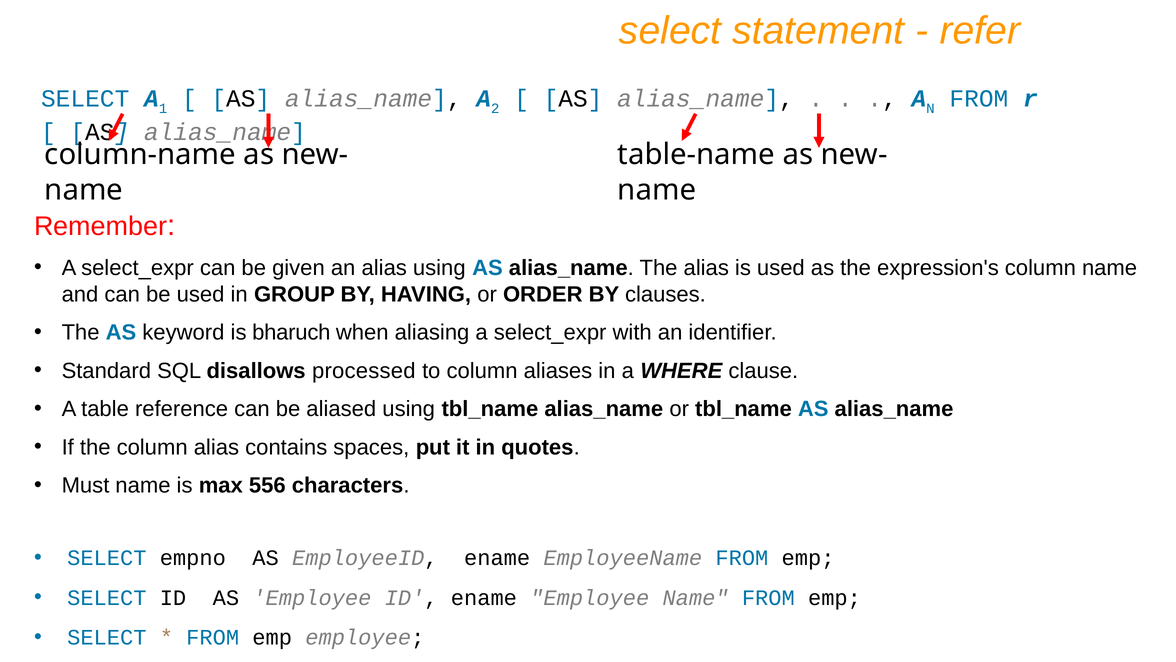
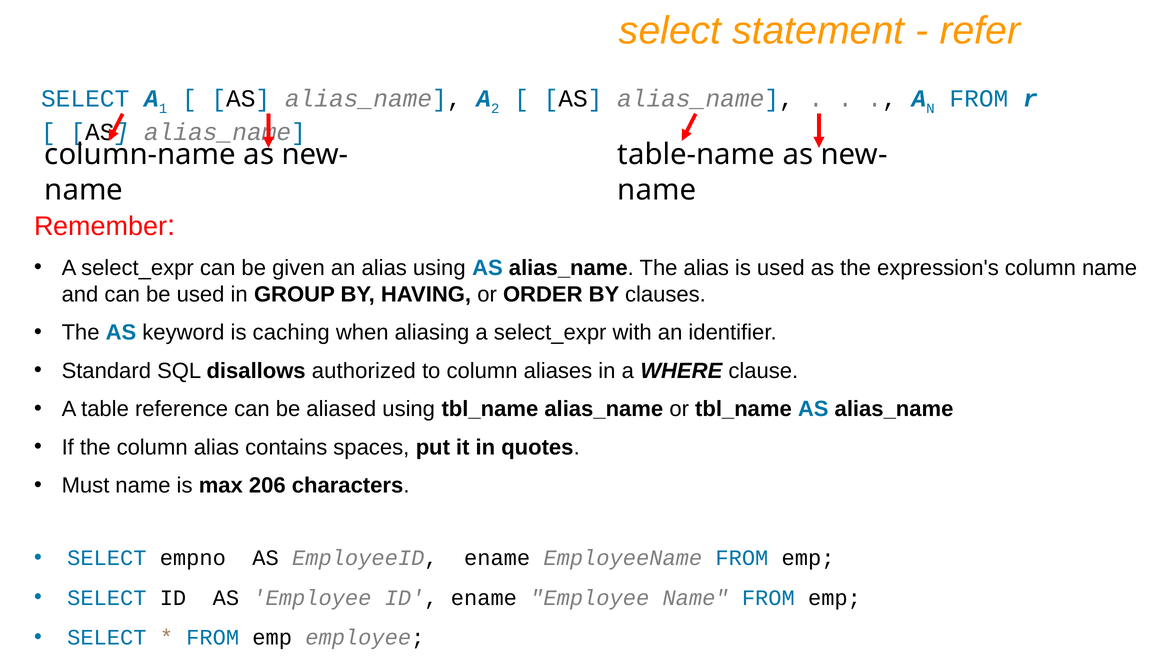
bharuch: bharuch -> caching (291, 332)
processed: processed -> authorized (364, 371)
556: 556 -> 206 (267, 485)
